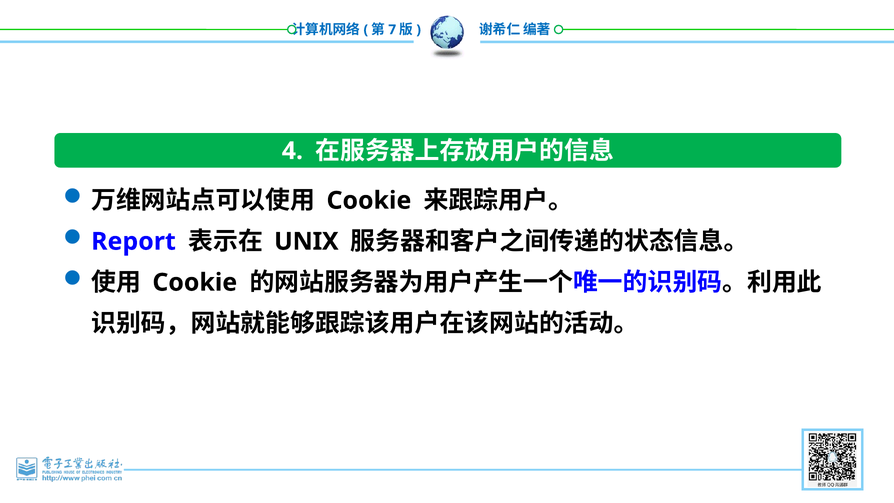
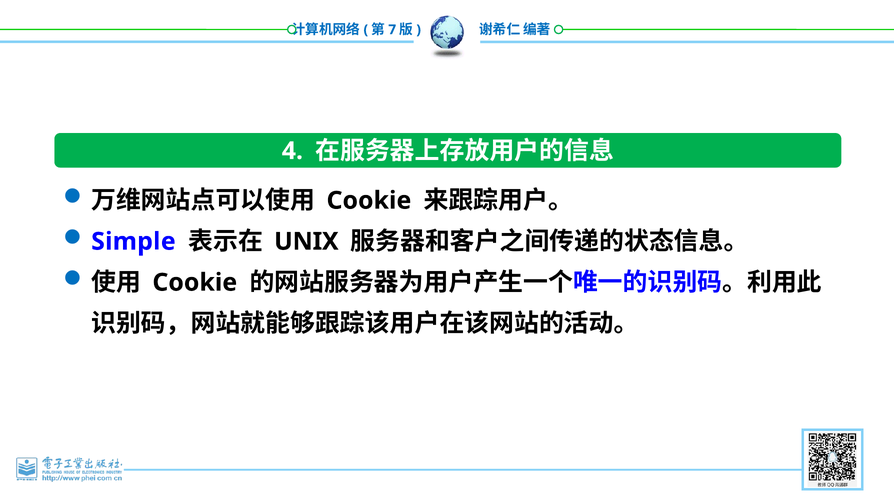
Report: Report -> Simple (133, 241)
